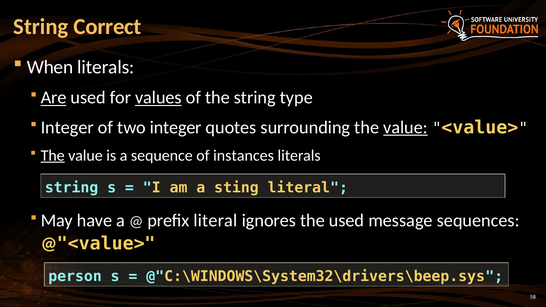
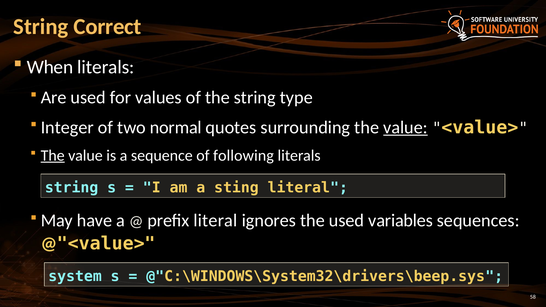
Are underline: present -> none (54, 98)
values underline: present -> none (158, 98)
two integer: integer -> normal (176, 127)
instances: instances -> following (243, 156)
message: message -> variables (401, 221)
person: person -> system (75, 277)
